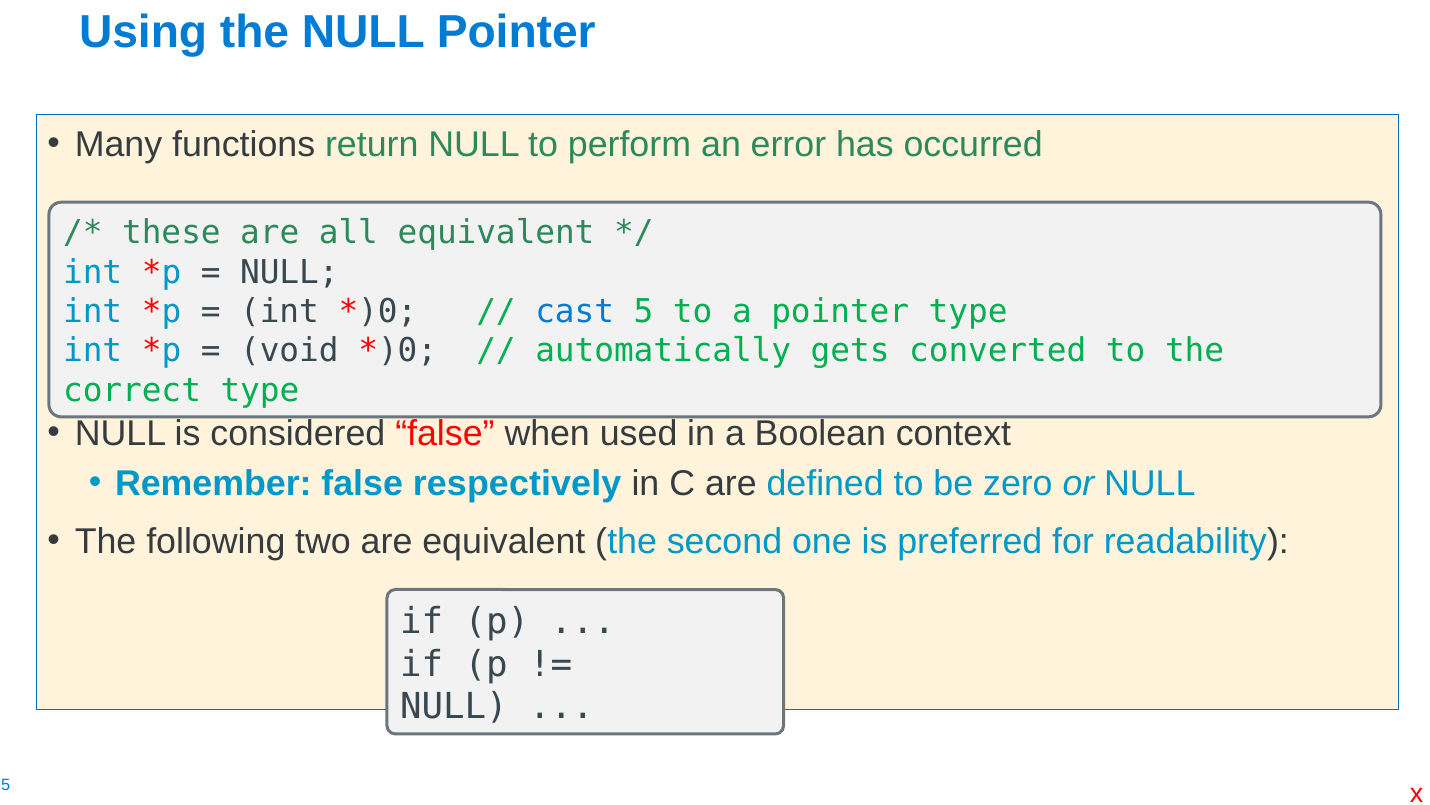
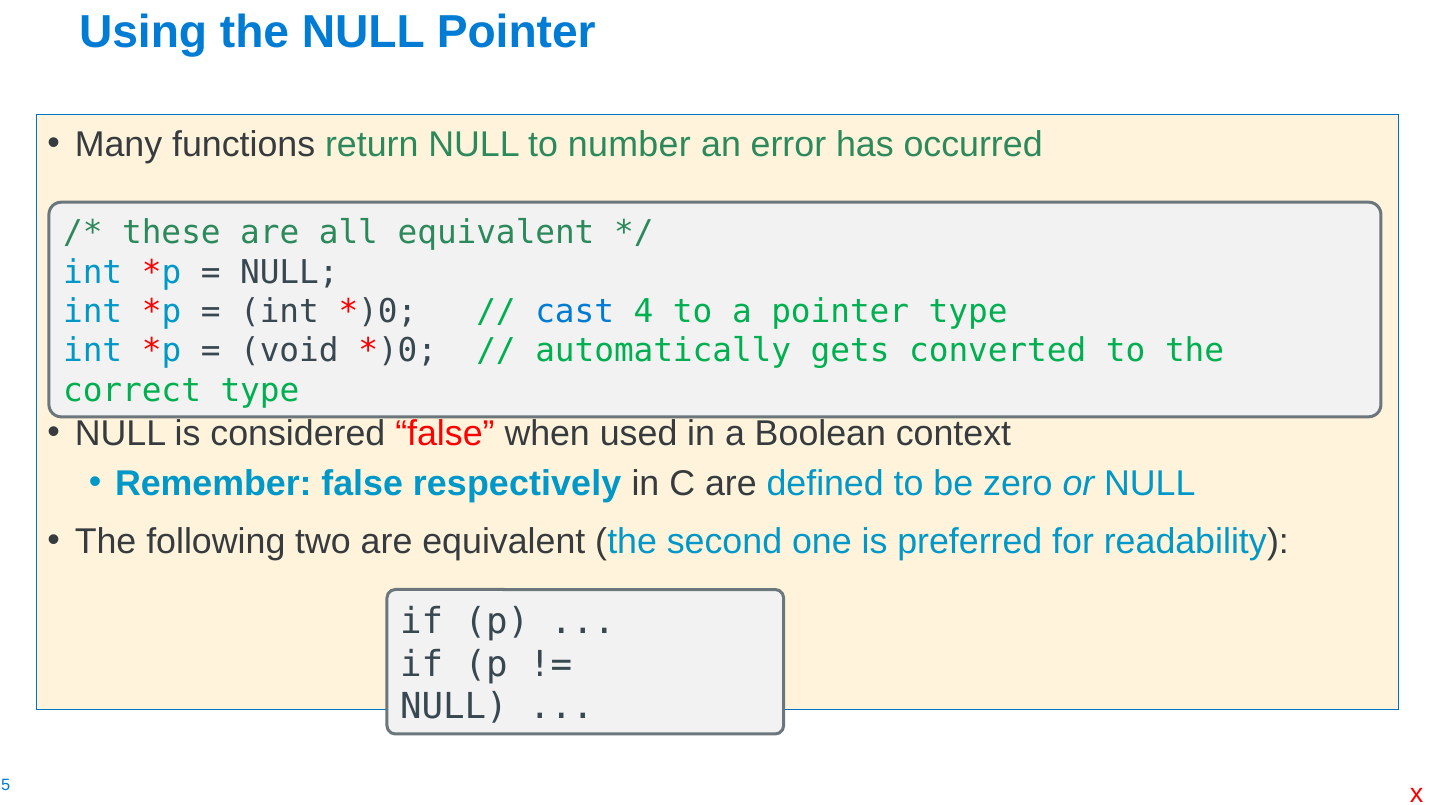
perform: perform -> number (629, 144)
5: 5 -> 4 (644, 312)
